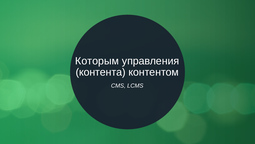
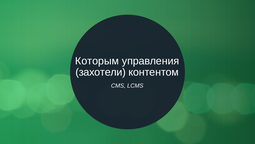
контента: контента -> захотели (101, 72)
